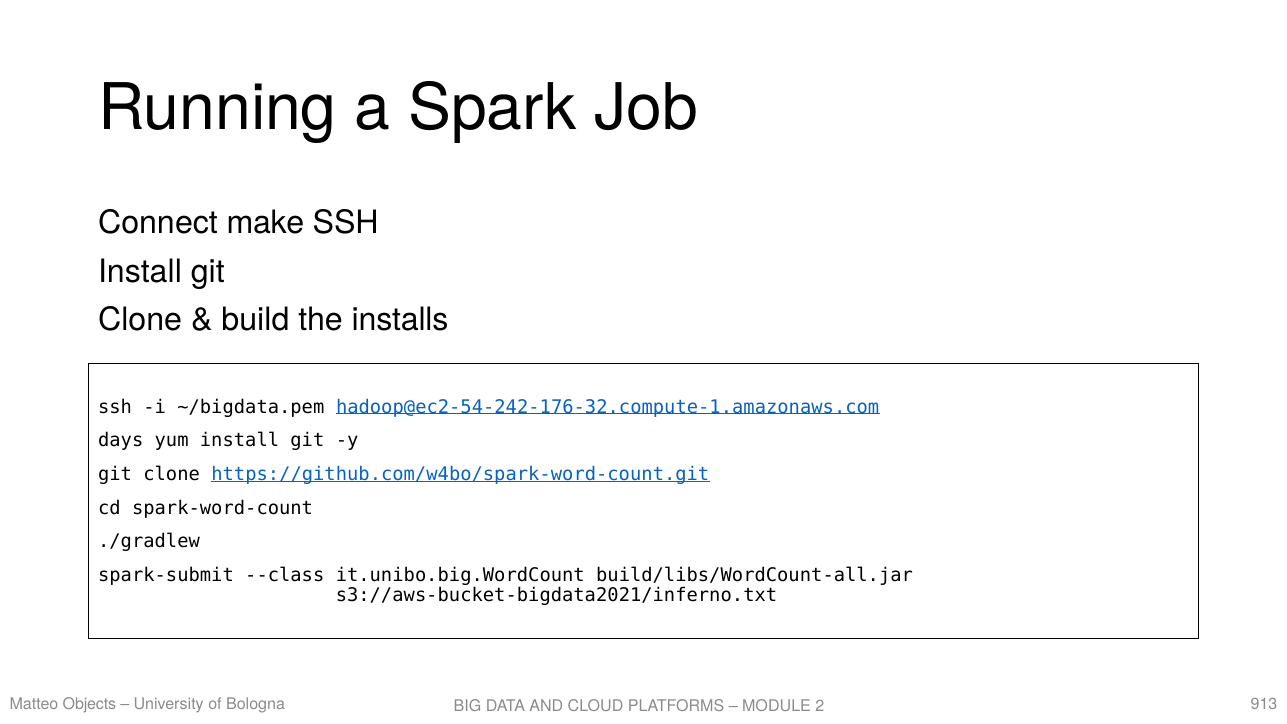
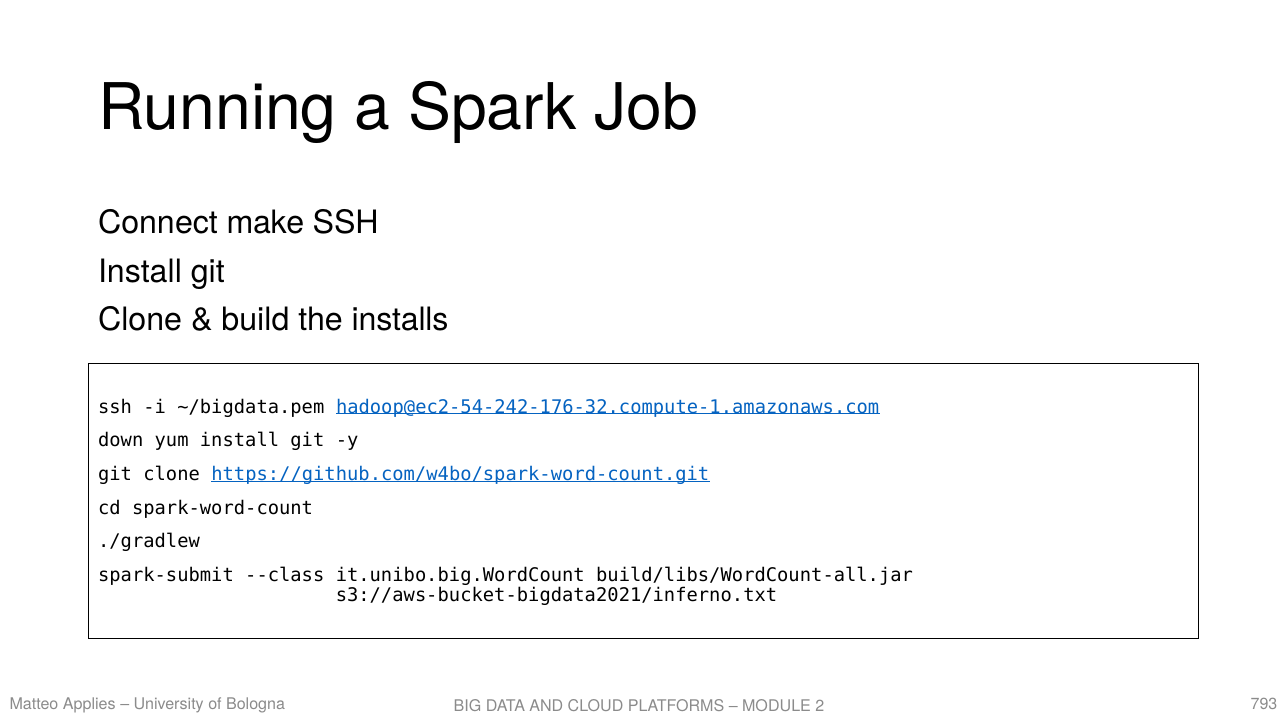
days: days -> down (121, 440)
Objects: Objects -> Applies (89, 704)
913: 913 -> 793 (1264, 704)
